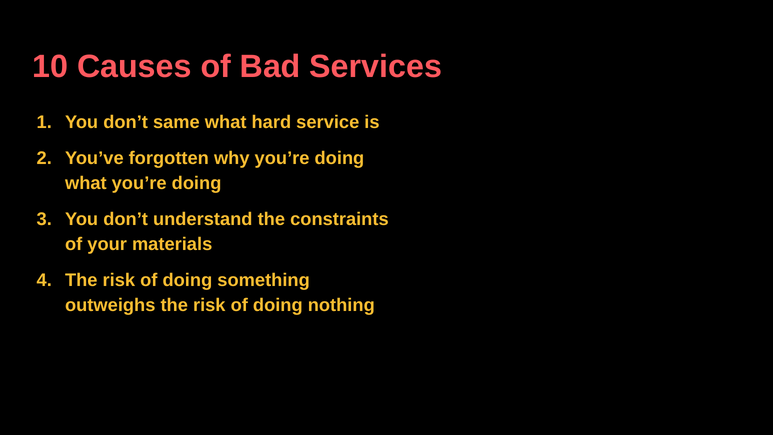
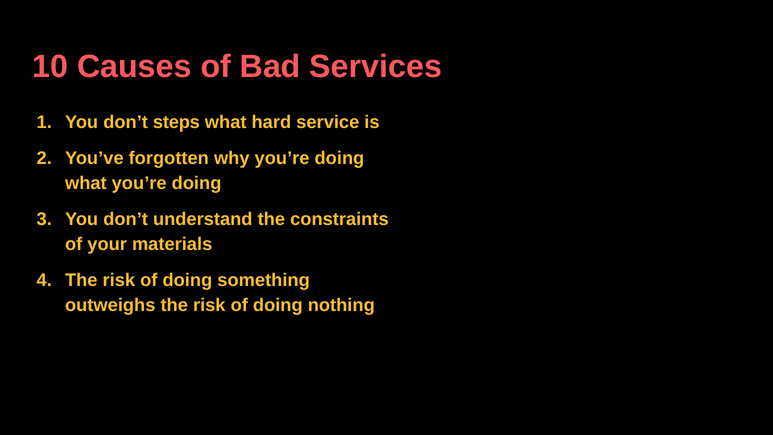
same: same -> steps (176, 122)
